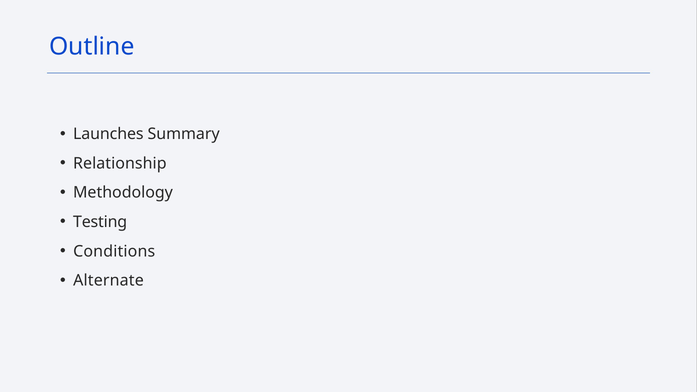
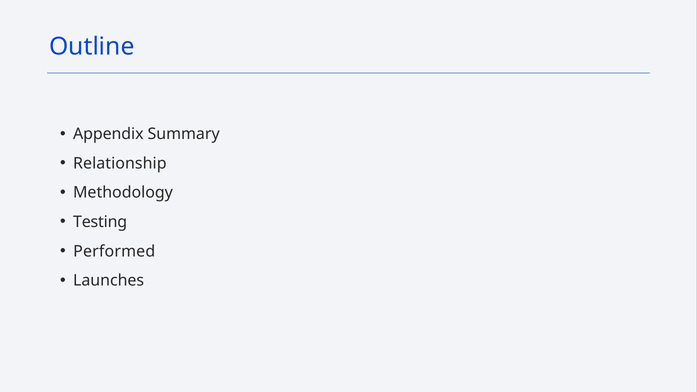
Launches: Launches -> Appendix (108, 134)
Conditions: Conditions -> Performed (114, 251)
Alternate: Alternate -> Launches (109, 281)
